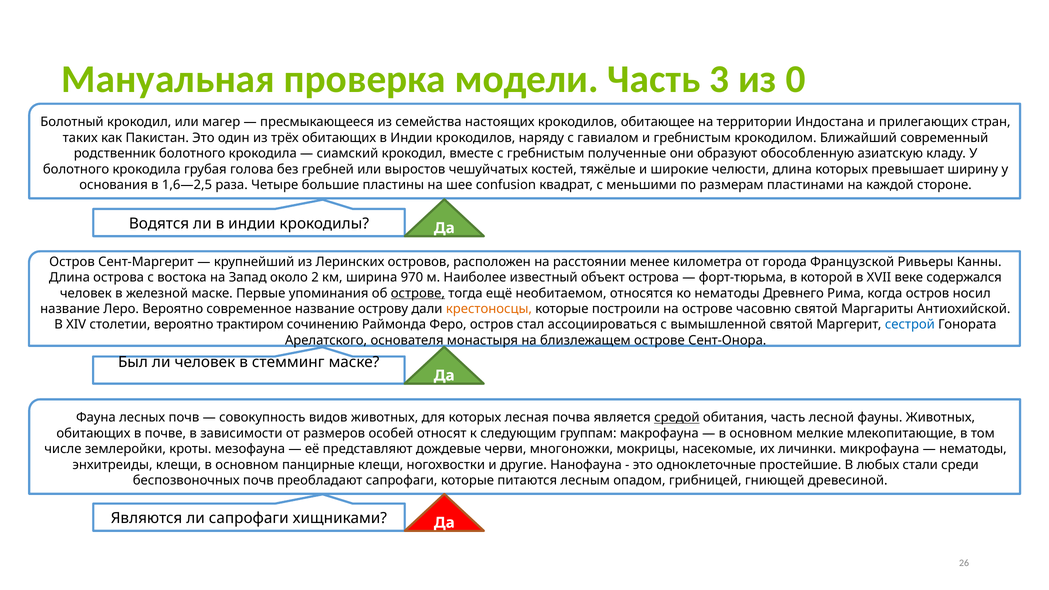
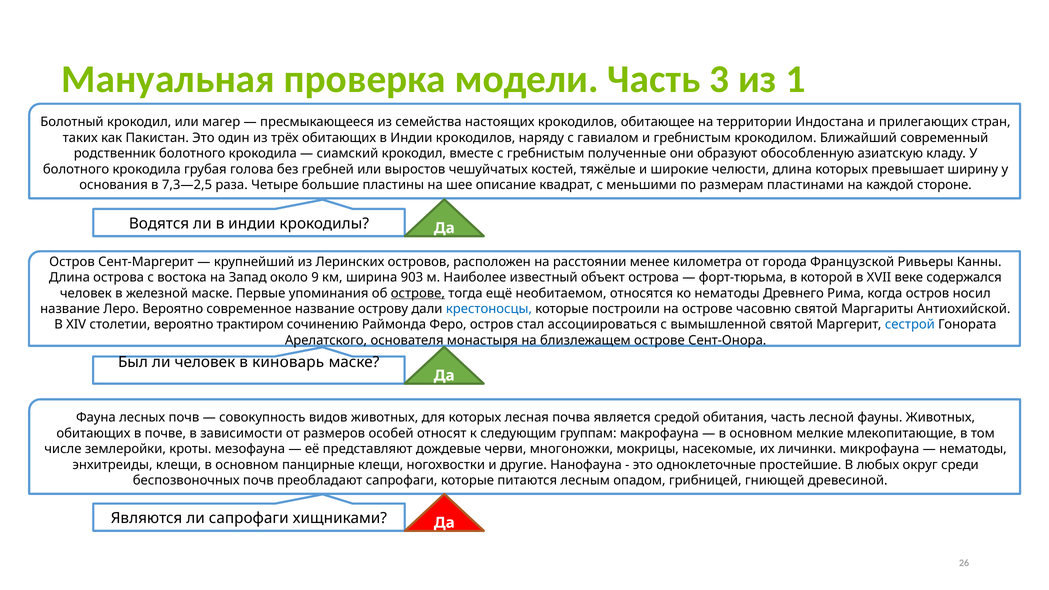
0: 0 -> 1 (796, 79)
1,6—2,5: 1,6—2,5 -> 7,3—2,5 (187, 185)
confusion: confusion -> описание (506, 185)
2: 2 -> 9 (315, 277)
970: 970 -> 903 (412, 277)
крестоносцы colour: orange -> blue (489, 309)
стемминг: стемминг -> киноварь (288, 362)
средой underline: present -> none (677, 418)
стали: стали -> округ (920, 465)
